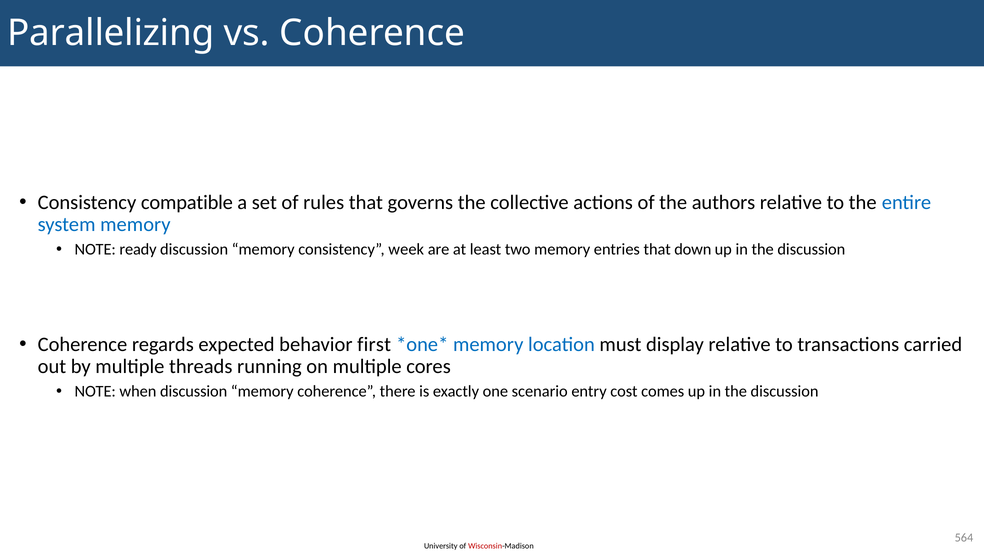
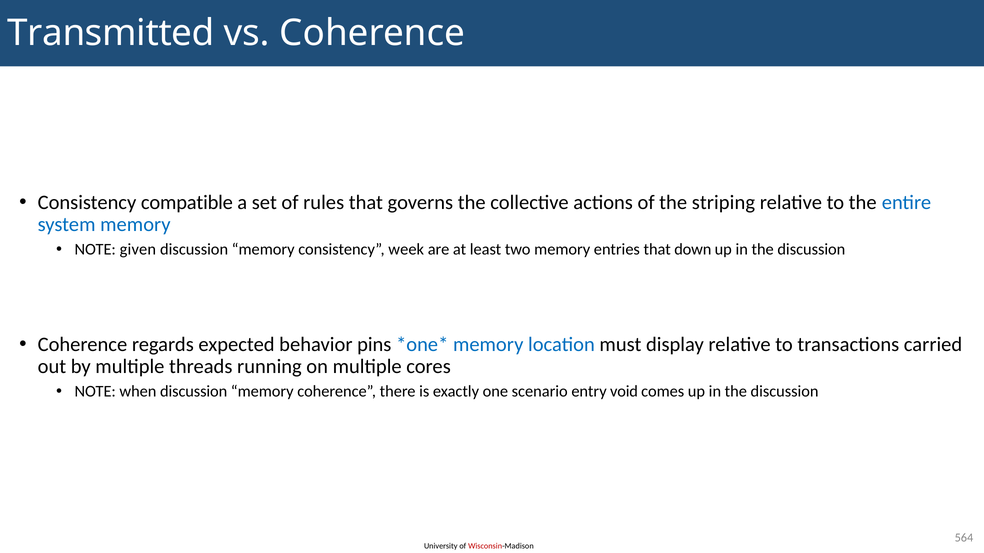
Parallelizing: Parallelizing -> Transmitted (111, 33)
authors: authors -> striping (723, 203)
ready: ready -> given (138, 250)
first: first -> pins (374, 345)
cost: cost -> void (624, 392)
